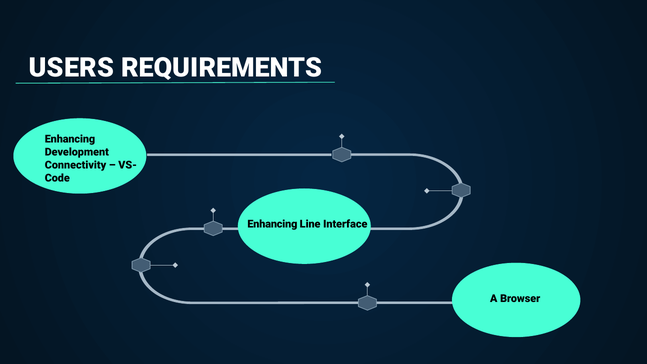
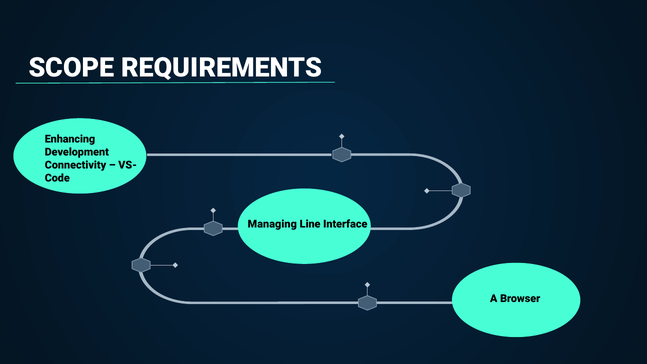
USERS: USERS -> SCOPE (71, 68)
Enhancing: Enhancing -> Managing (272, 224)
